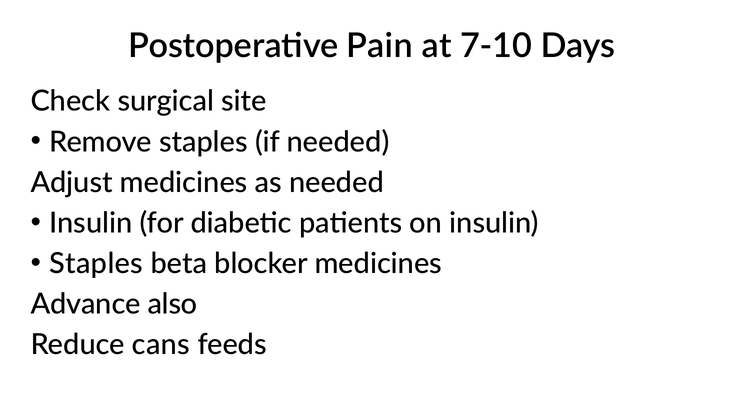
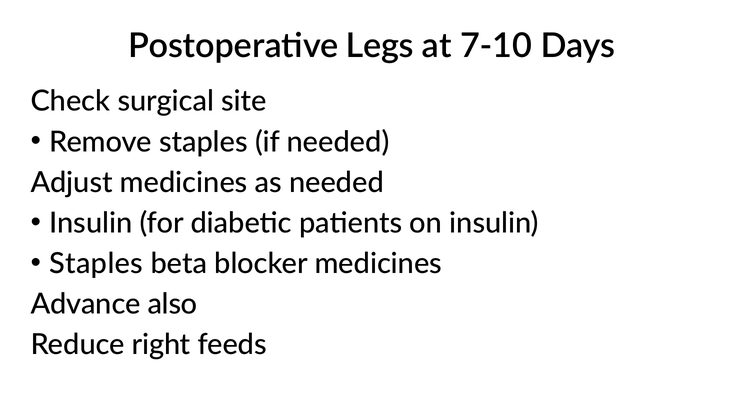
Pain: Pain -> Legs (380, 46)
cans: cans -> right (161, 345)
